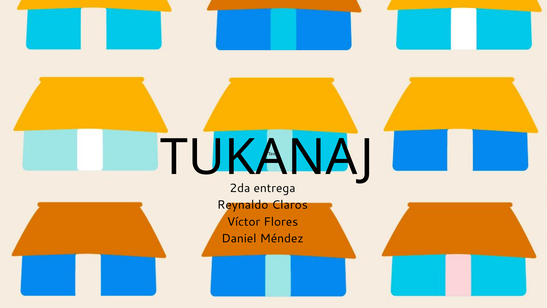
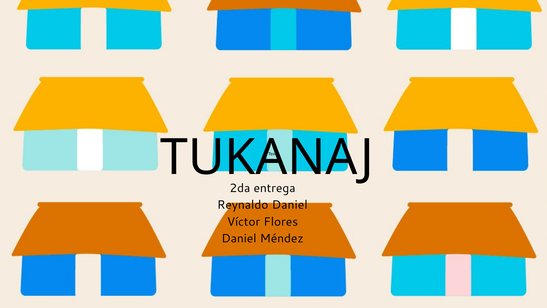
Reynaldo Claros: Claros -> Daniel (290, 205)
